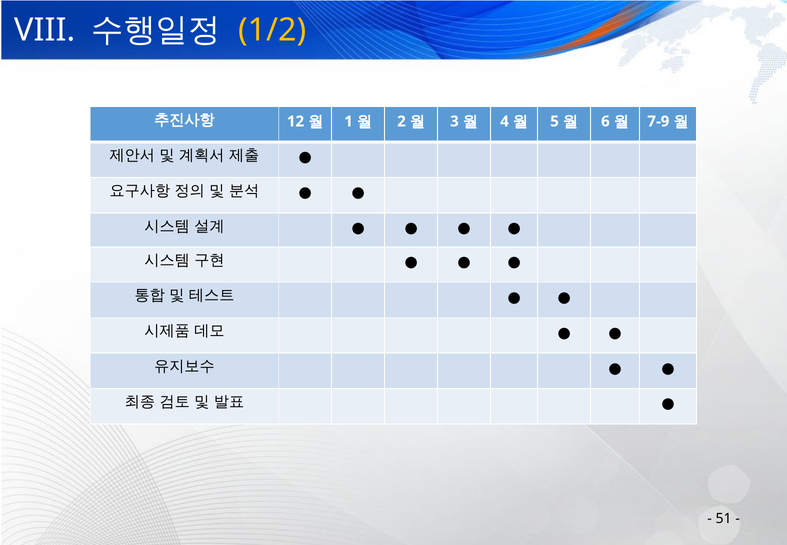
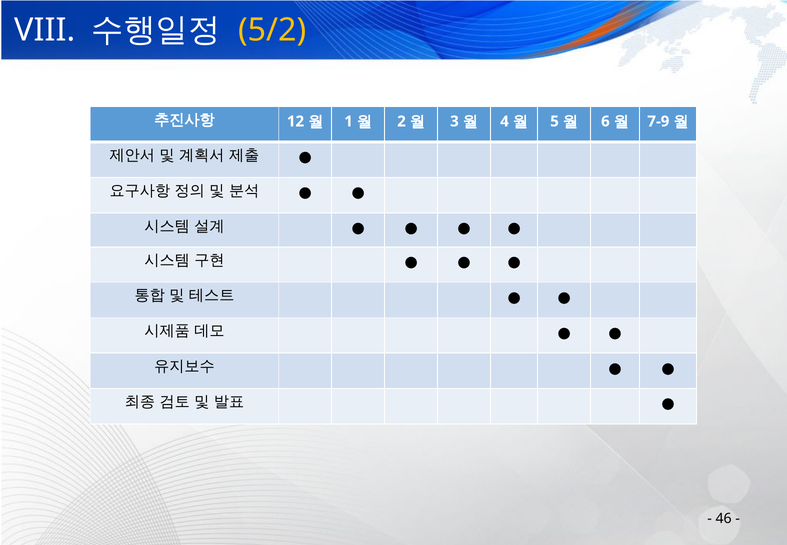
1/2: 1/2 -> 5/2 (272, 30)
51: 51 -> 46 (724, 518)
